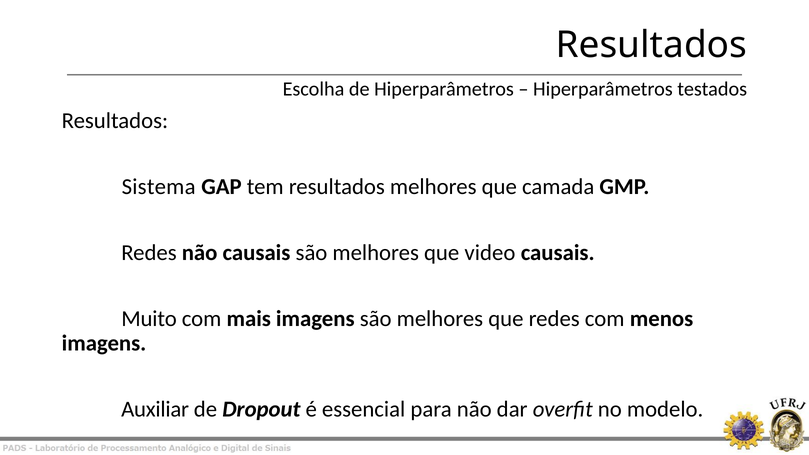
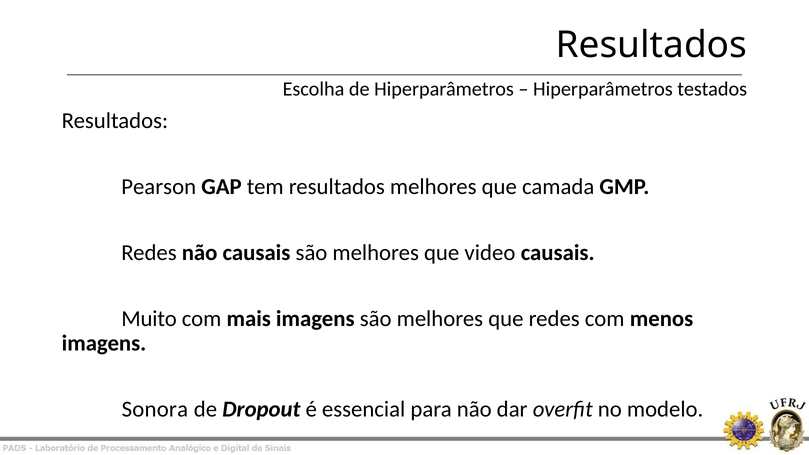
Sistema: Sistema -> Pearson (159, 187)
Auxiliar: Auxiliar -> Sonora (155, 409)
